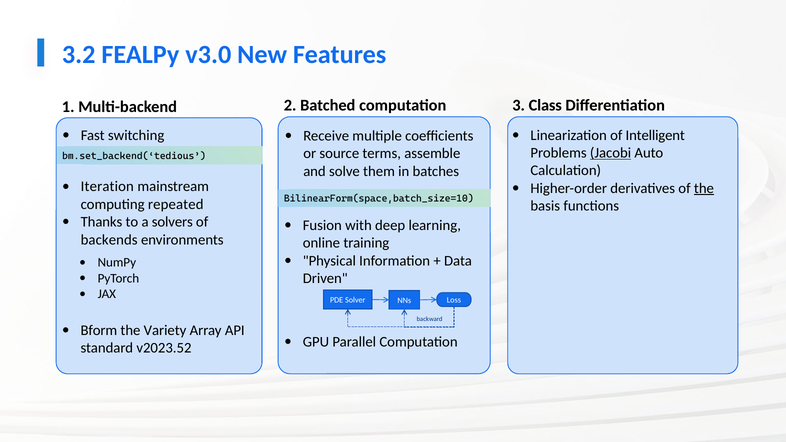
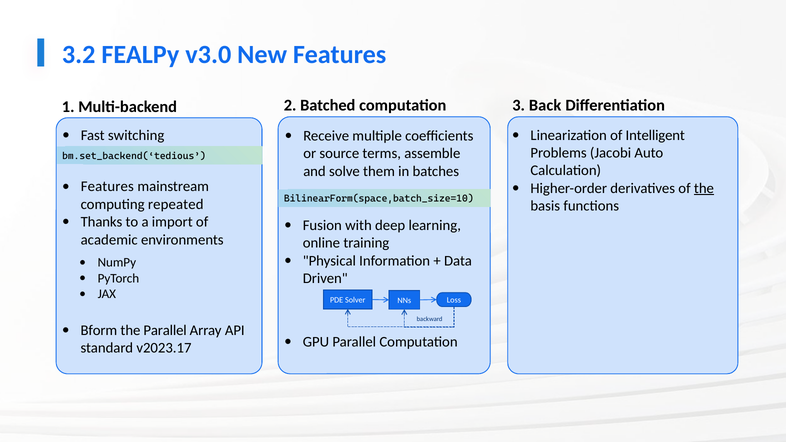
Class: Class -> Back (545, 105)
Jacobi underline: present -> none (611, 153)
Iteration: Iteration -> Features (107, 187)
solvers: solvers -> import (172, 222)
backends: backends -> academic (109, 240)
the Variety: Variety -> Parallel (165, 330)
v2023.52: v2023.52 -> v2023.17 (164, 348)
